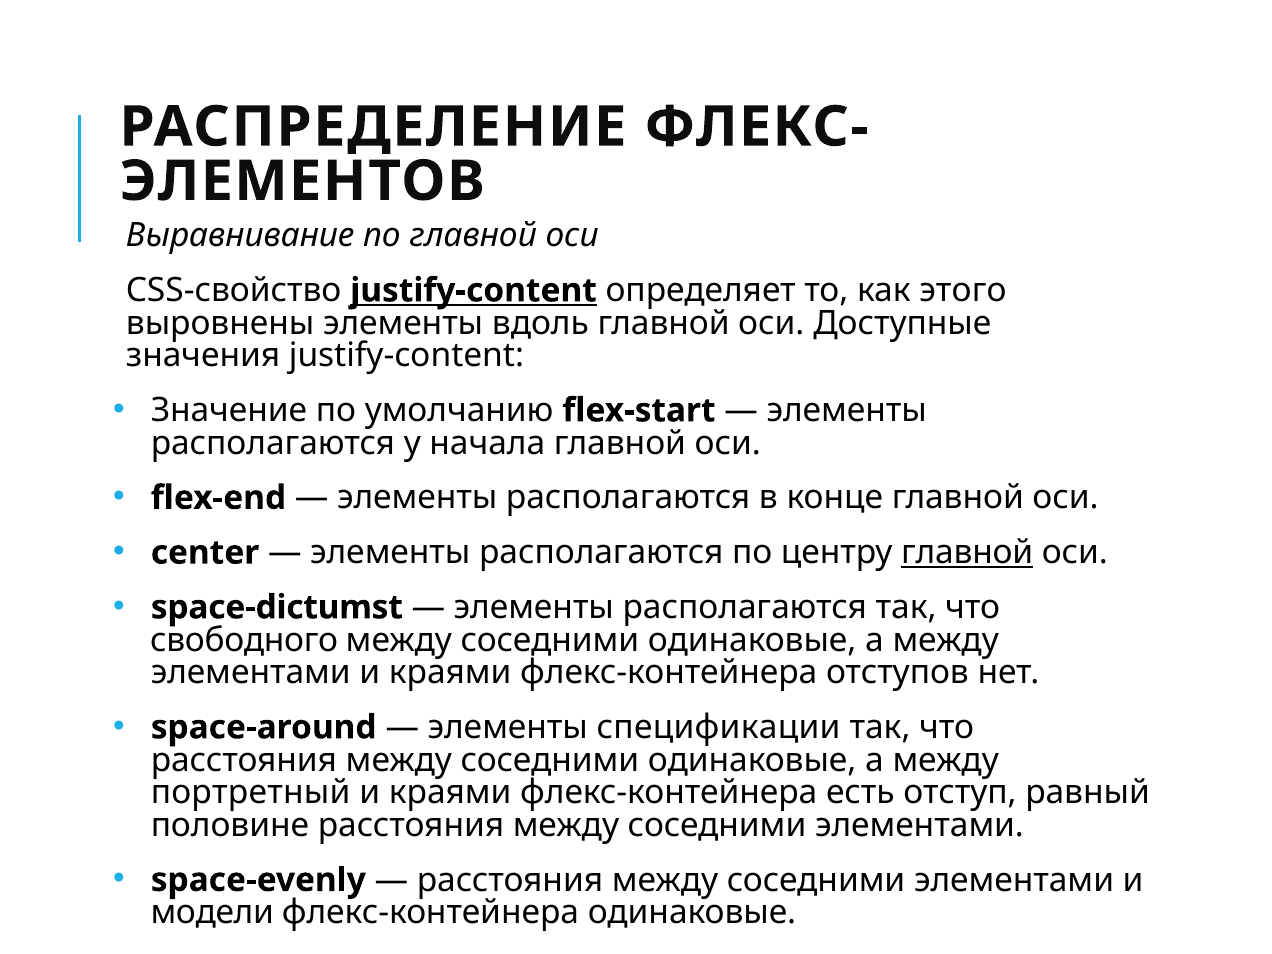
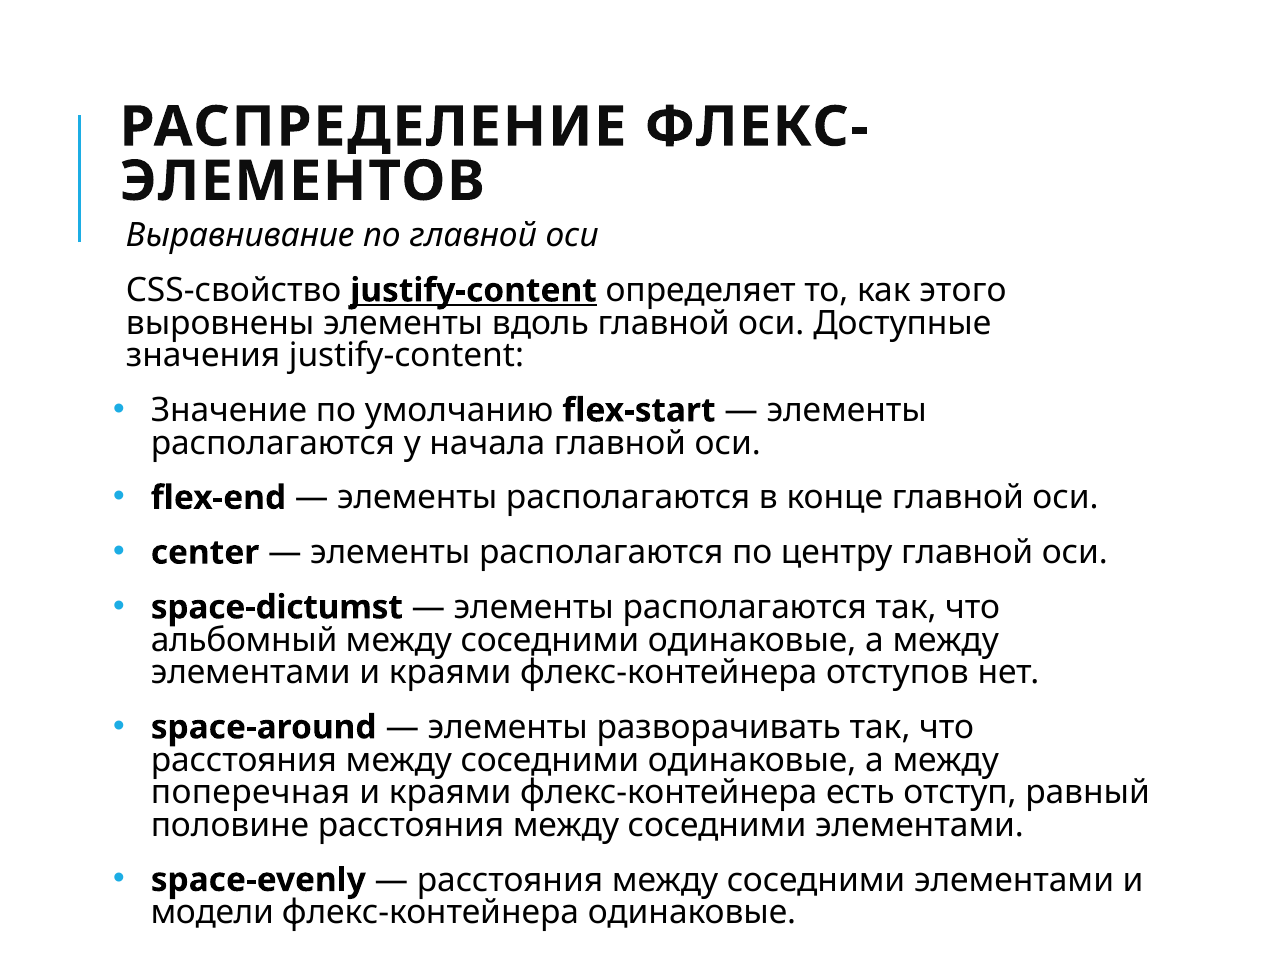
главной underline: present -> none (967, 553)
свободного: свободного -> альбомный (244, 640)
спецификации: спецификации -> разворачивать (719, 727)
портретный: портретный -> поперечная (251, 793)
